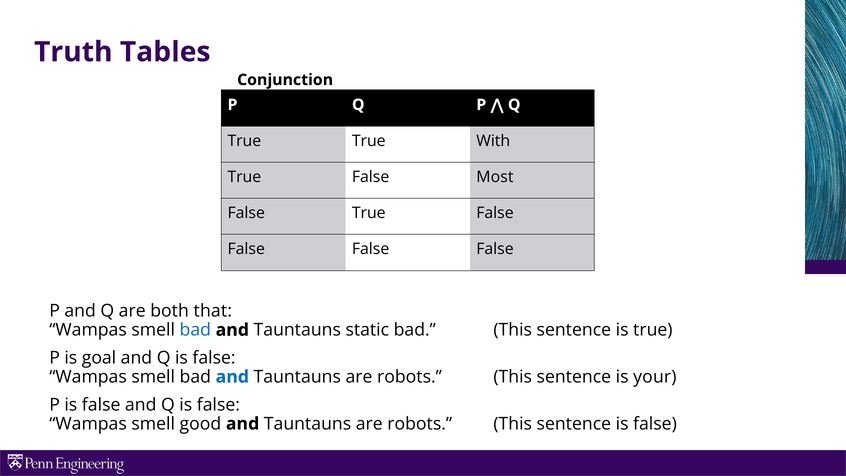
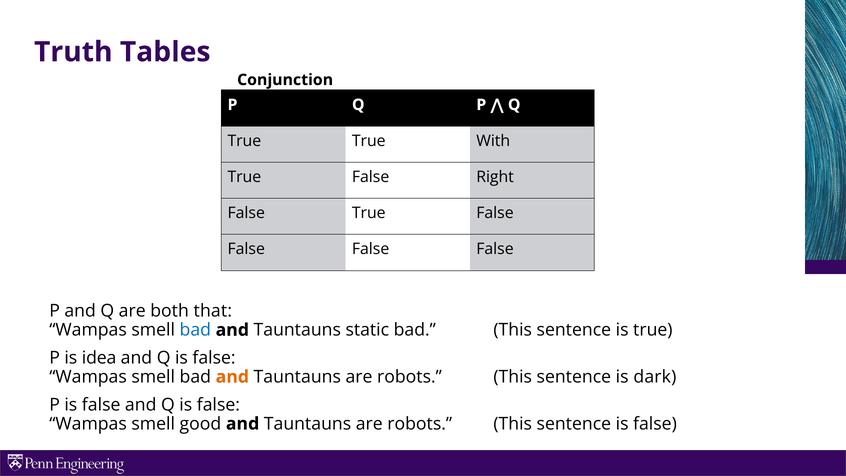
Most: Most -> Right (495, 177)
goal: goal -> idea (99, 358)
and colour: blue -> orange (232, 377)
your: your -> dark (655, 377)
